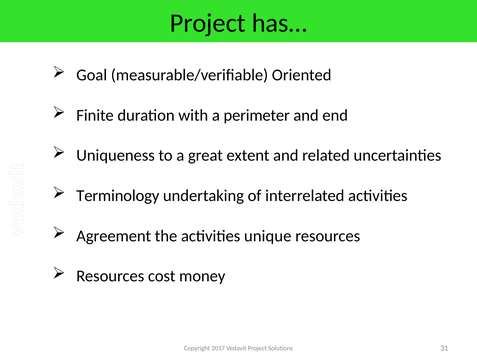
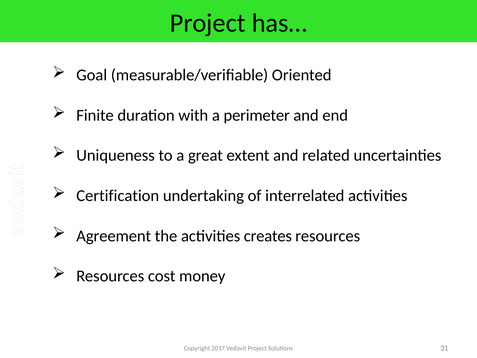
Terminology: Terminology -> Certification (118, 196)
unique: unique -> creates (268, 236)
